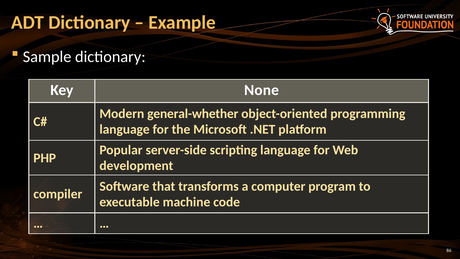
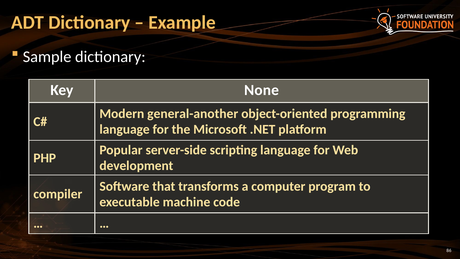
general-whether: general-whether -> general-another (193, 114)
